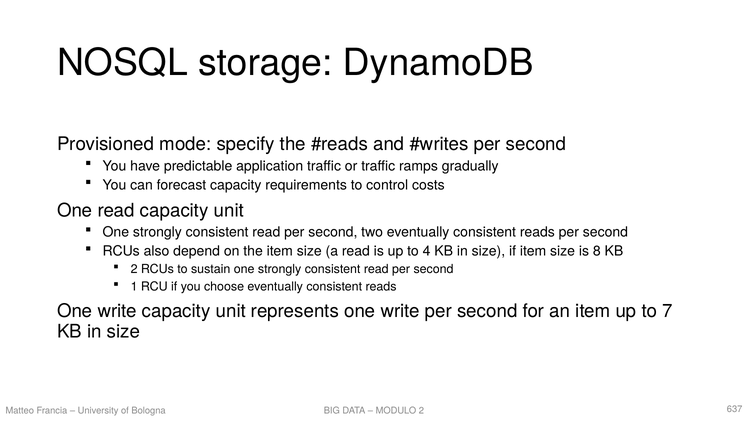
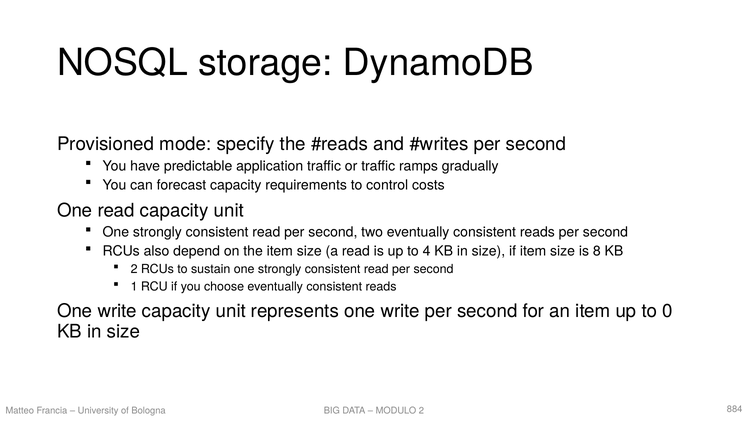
7: 7 -> 0 (667, 311)
637: 637 -> 884 (735, 409)
